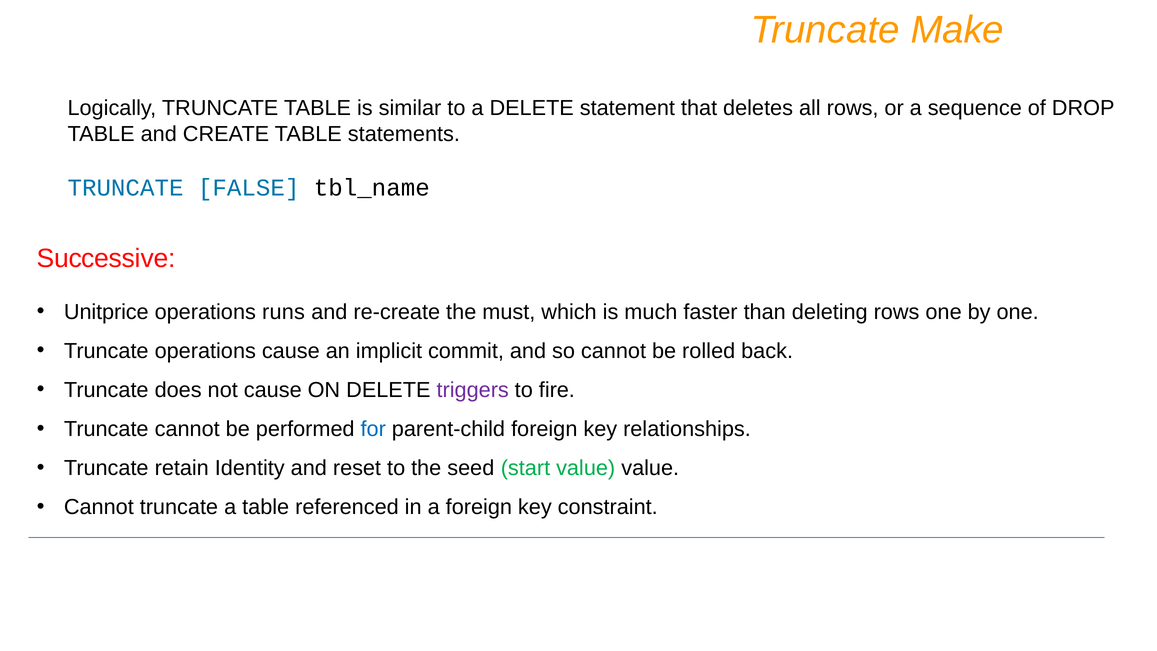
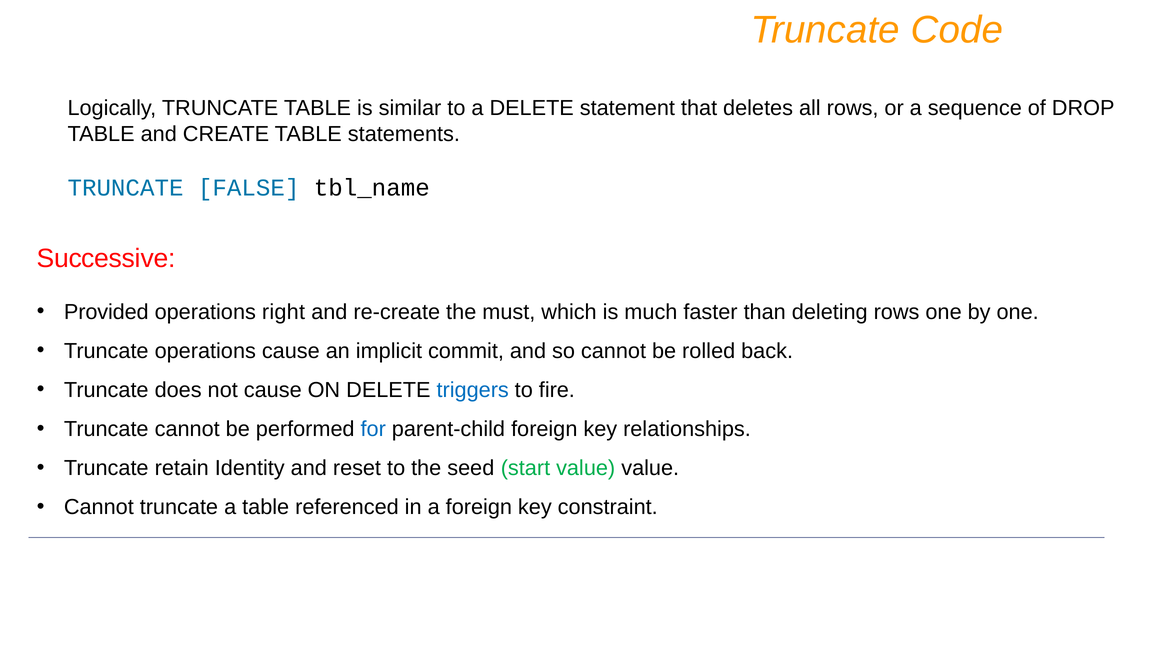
Make: Make -> Code (957, 30)
Unitprice: Unitprice -> Provided (106, 312)
runs: runs -> right (283, 312)
triggers colour: purple -> blue (473, 390)
